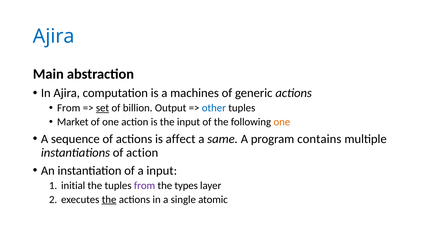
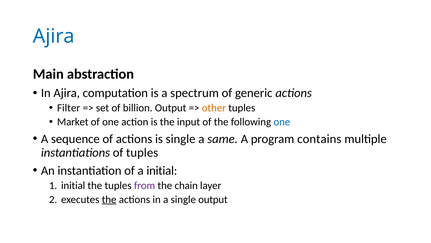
machines: machines -> spectrum (195, 93)
From: From -> Filter (69, 108)
set underline: present -> none (103, 108)
other colour: blue -> orange (214, 108)
one colour: orange -> blue (282, 122)
is affect: affect -> single (181, 139)
of action: action -> tuples (142, 152)
a input: input -> initial (162, 170)
types: types -> chain (186, 185)
single atomic: atomic -> output (213, 199)
